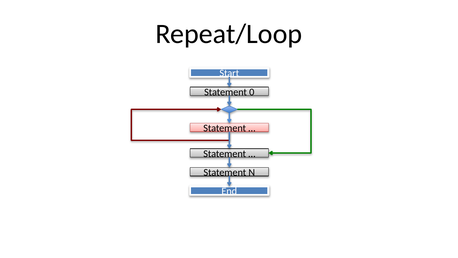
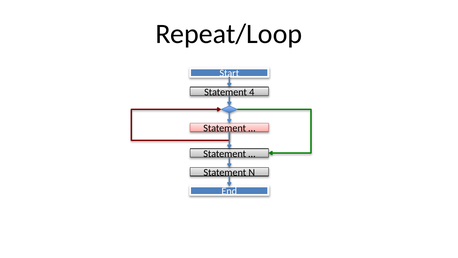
0: 0 -> 4 (252, 92)
